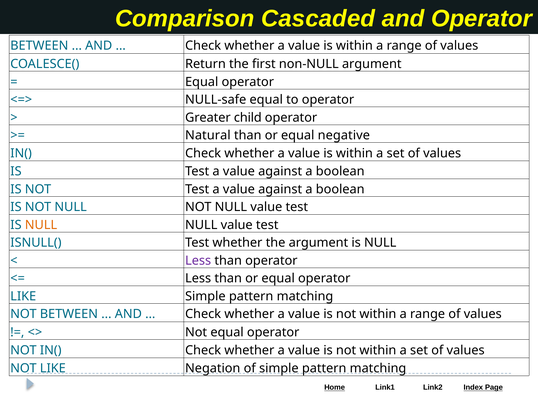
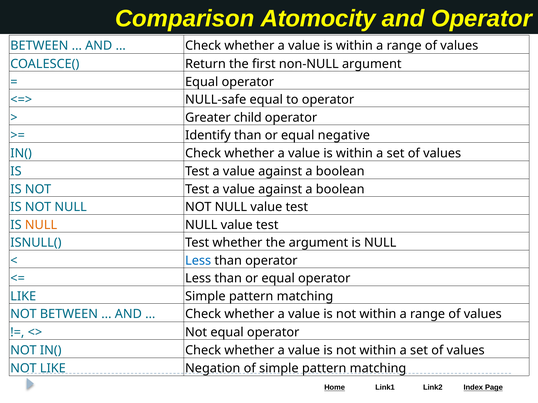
Cascaded: Cascaded -> Atomocity (318, 19)
Natural: Natural -> Identify (208, 136)
Less colour: purple -> blue (198, 261)
